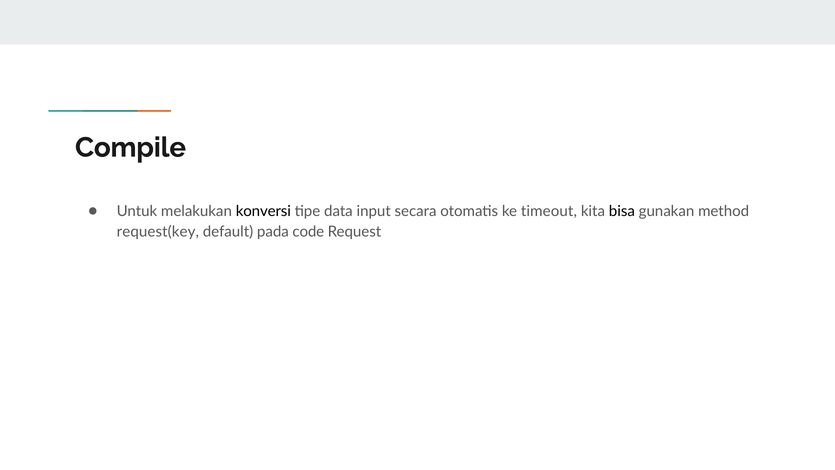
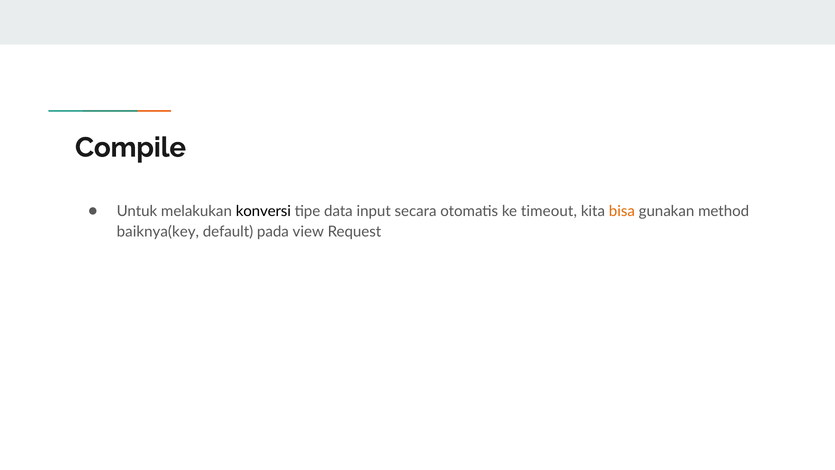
bisa colour: black -> orange (622, 211)
request(key: request(key -> baiknya(key (158, 232)
code: code -> view (308, 232)
